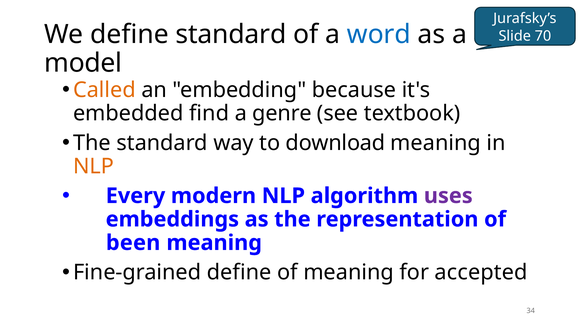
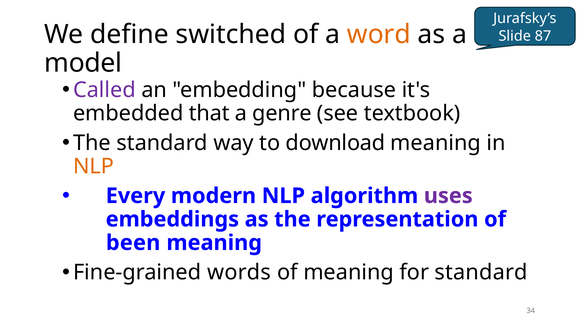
define standard: standard -> switched (231, 34)
word colour: blue -> orange (379, 34)
70: 70 -> 87 (543, 36)
Called colour: orange -> purple (104, 90)
find: find -> that (209, 113)
Fine-grained define: define -> words (239, 272)
for accepted: accepted -> standard (481, 272)
